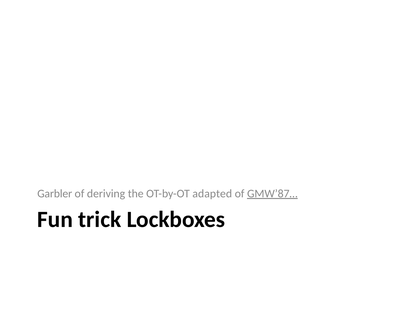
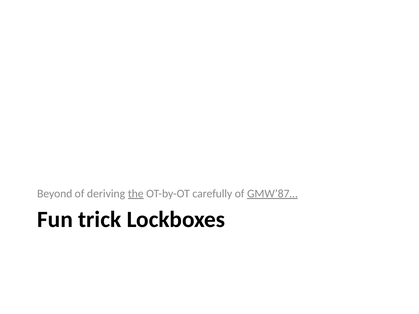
Garbler: Garbler -> Beyond (55, 194)
the underline: none -> present (136, 194)
adapted: adapted -> carefully (212, 194)
